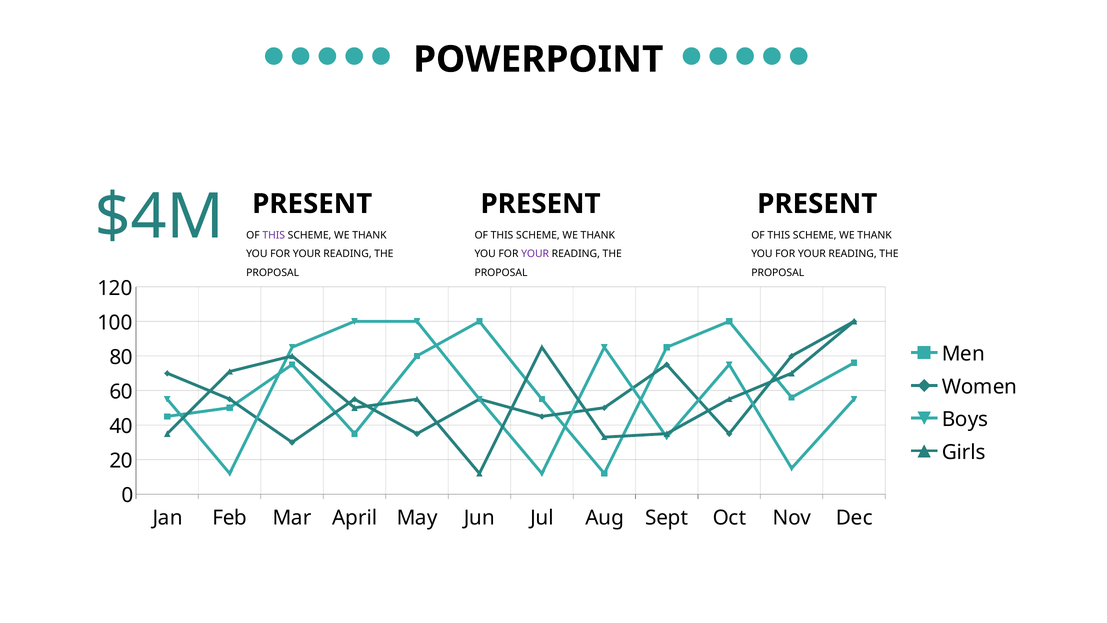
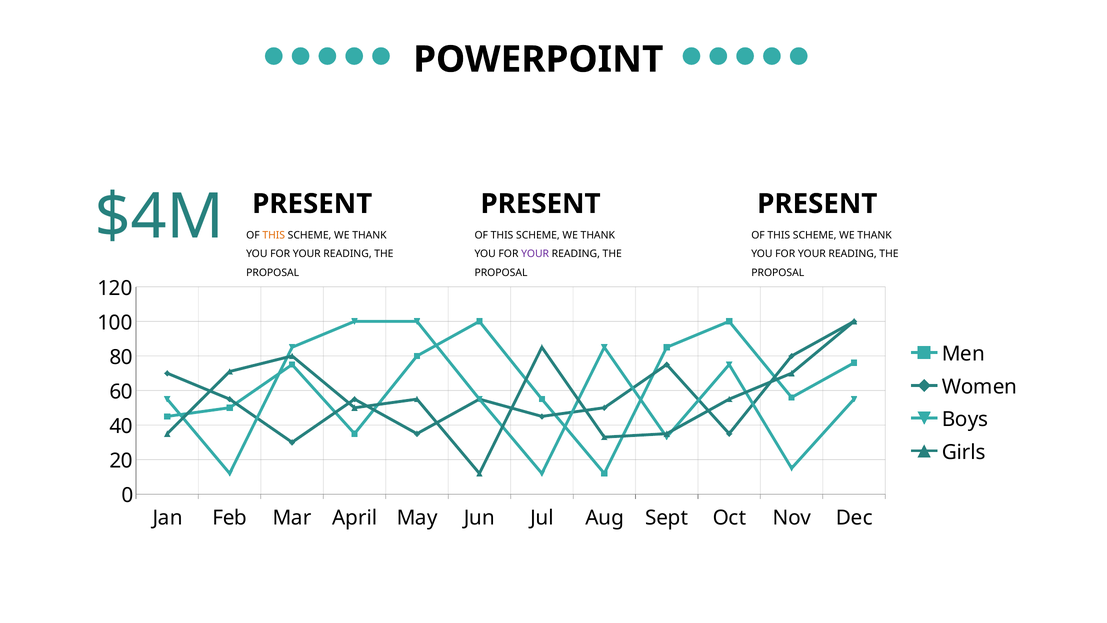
THIS colour: purple -> orange (274, 235)
